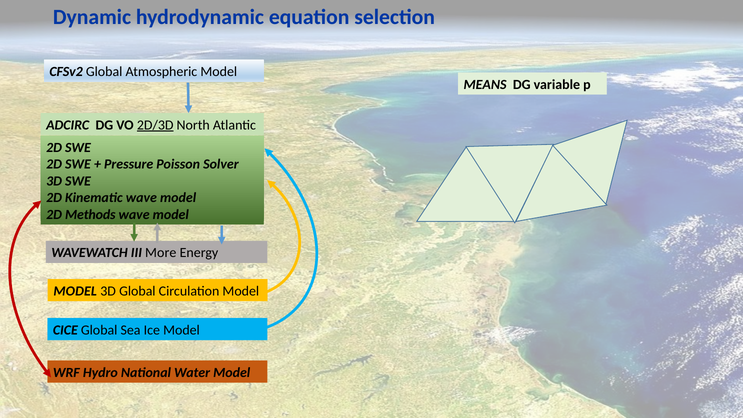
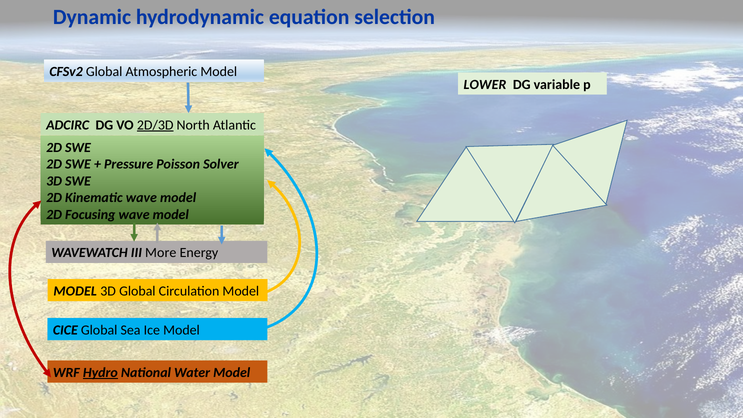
MEANS: MEANS -> LOWER (485, 84)
Methods: Methods -> Focusing (90, 214)
Hydro underline: none -> present (100, 373)
